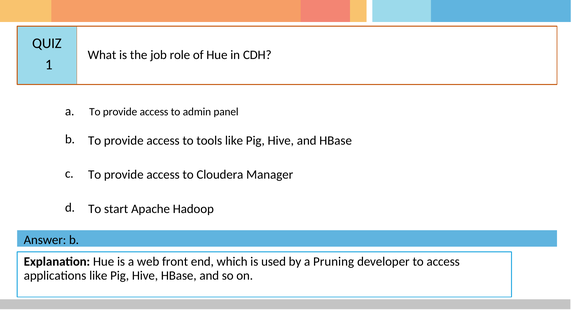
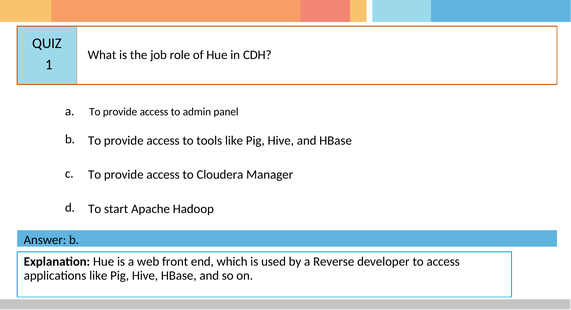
Pruning: Pruning -> Reverse (334, 261)
